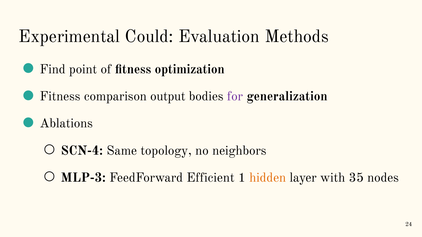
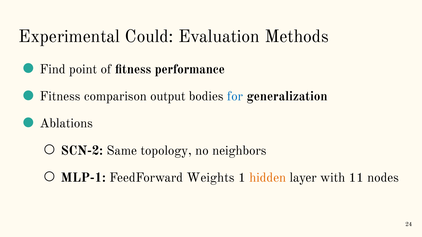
optimization: optimization -> performance (190, 69)
for colour: purple -> blue (235, 96)
SCN-4: SCN-4 -> SCN-2 (82, 151)
MLP-3: MLP-3 -> MLP-1 (83, 178)
Efficient: Efficient -> Weights (211, 178)
35: 35 -> 11 (356, 178)
